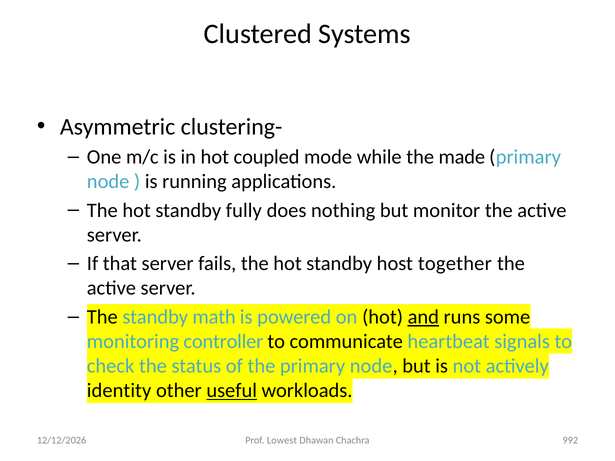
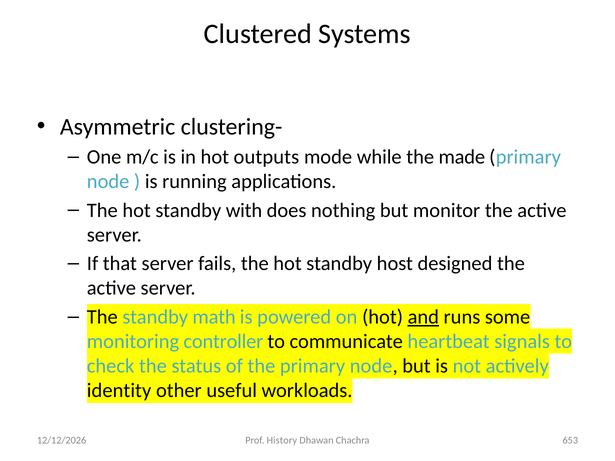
coupled: coupled -> outputs (266, 157)
fully: fully -> with (244, 210)
together: together -> designed (455, 264)
useful underline: present -> none (232, 391)
Lowest: Lowest -> History (282, 440)
992: 992 -> 653 (570, 440)
